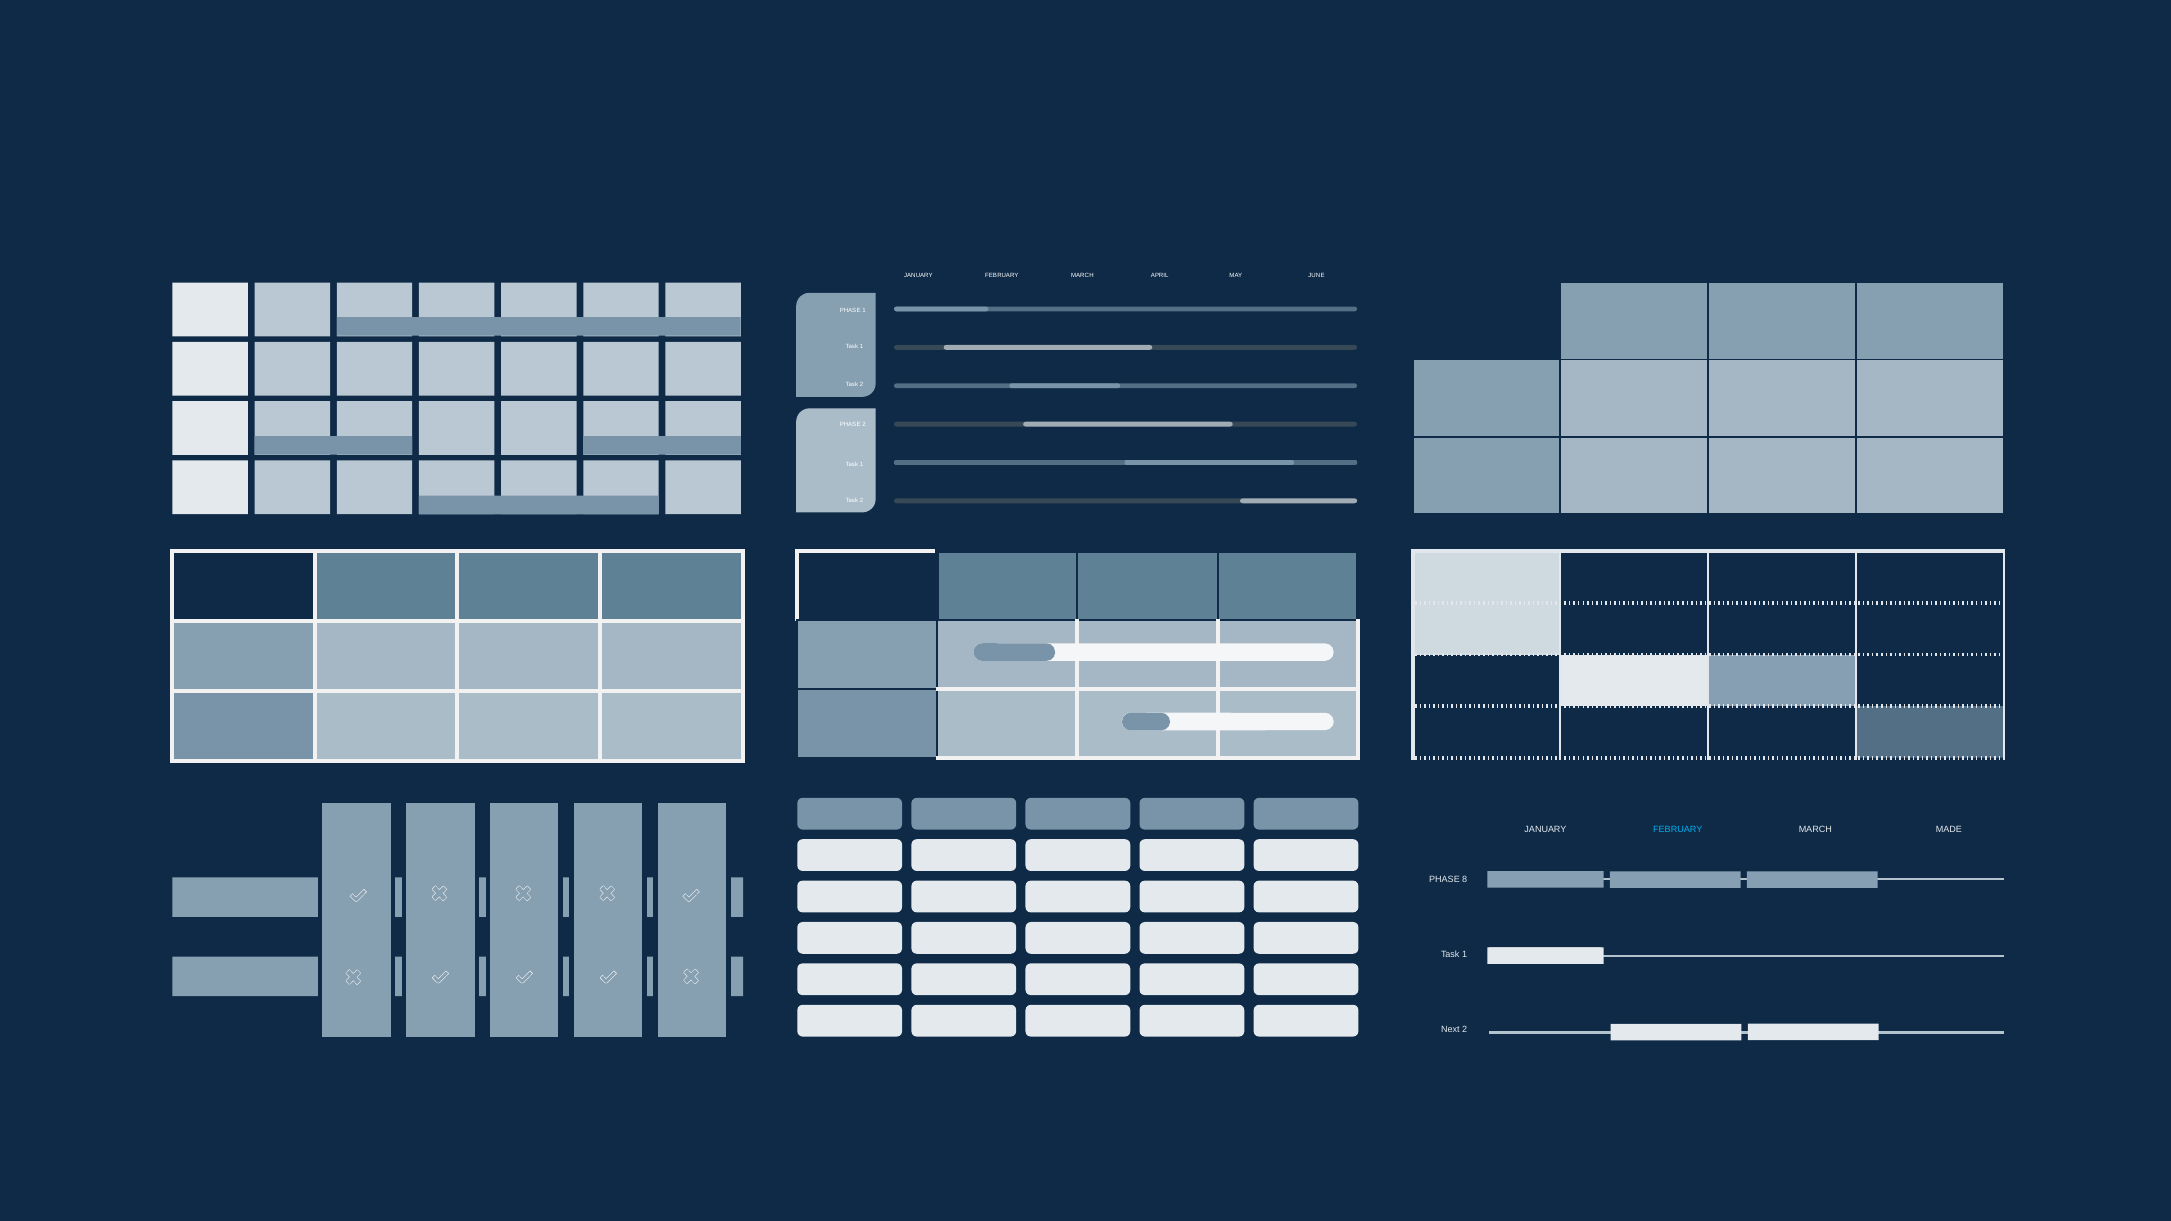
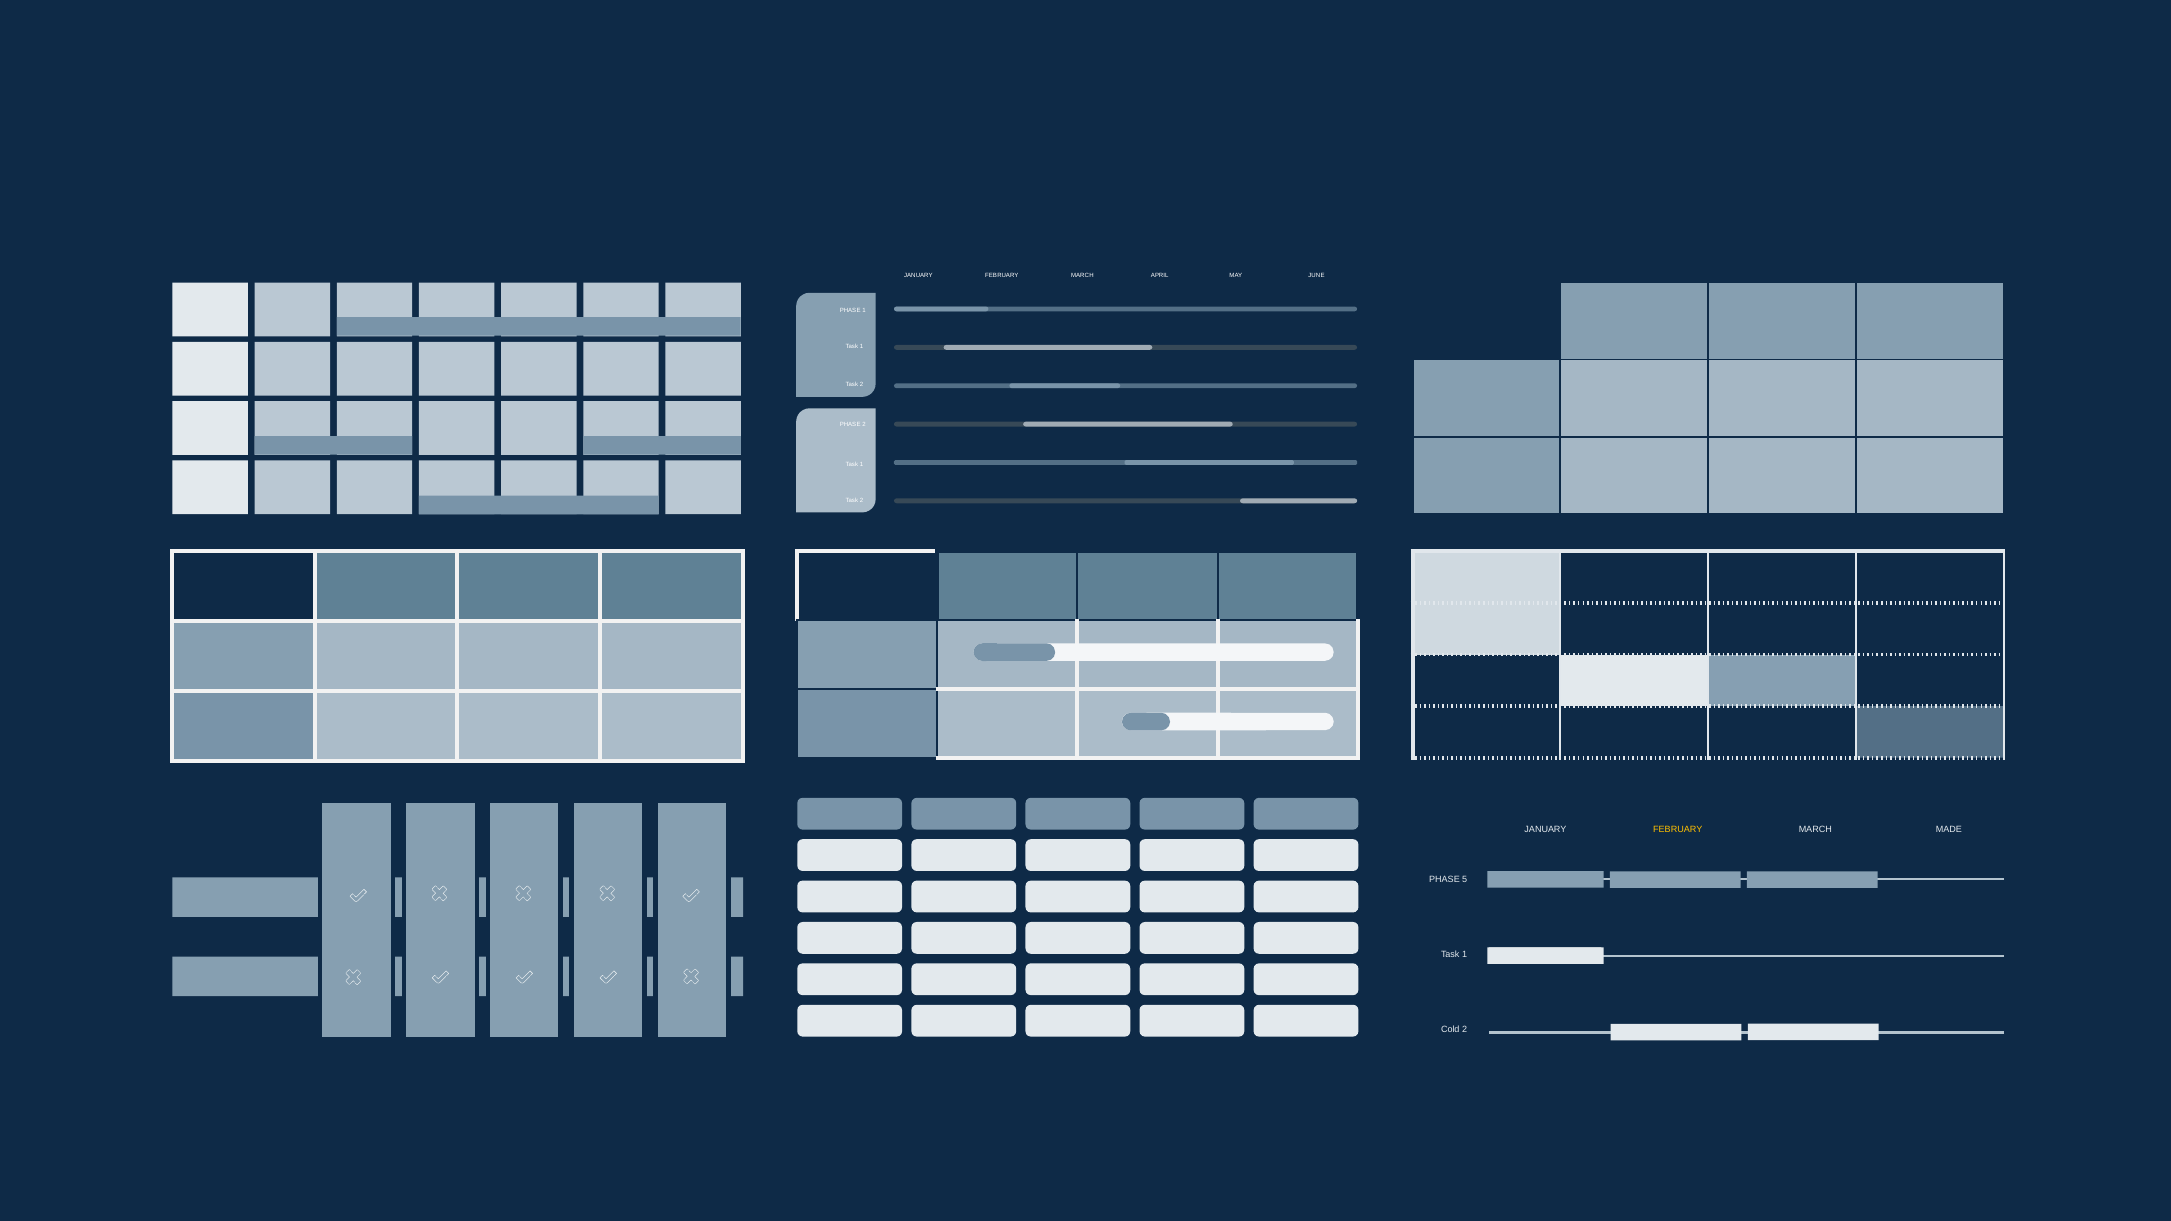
FEBRUARY colour: light blue -> yellow (1678, 830)
8: 8 -> 5 (1465, 880)
Next: Next -> Cold (1450, 1030)
